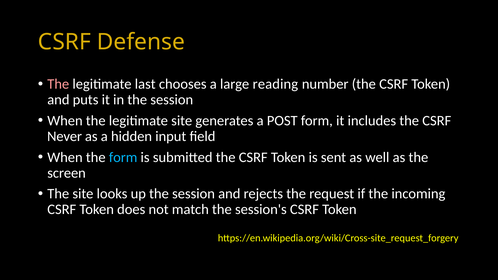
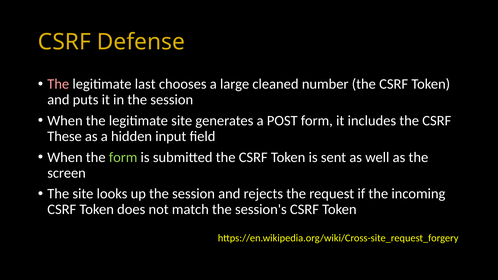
reading: reading -> cleaned (275, 84)
Never: Never -> These (65, 136)
form colour: light blue -> light green (123, 157)
